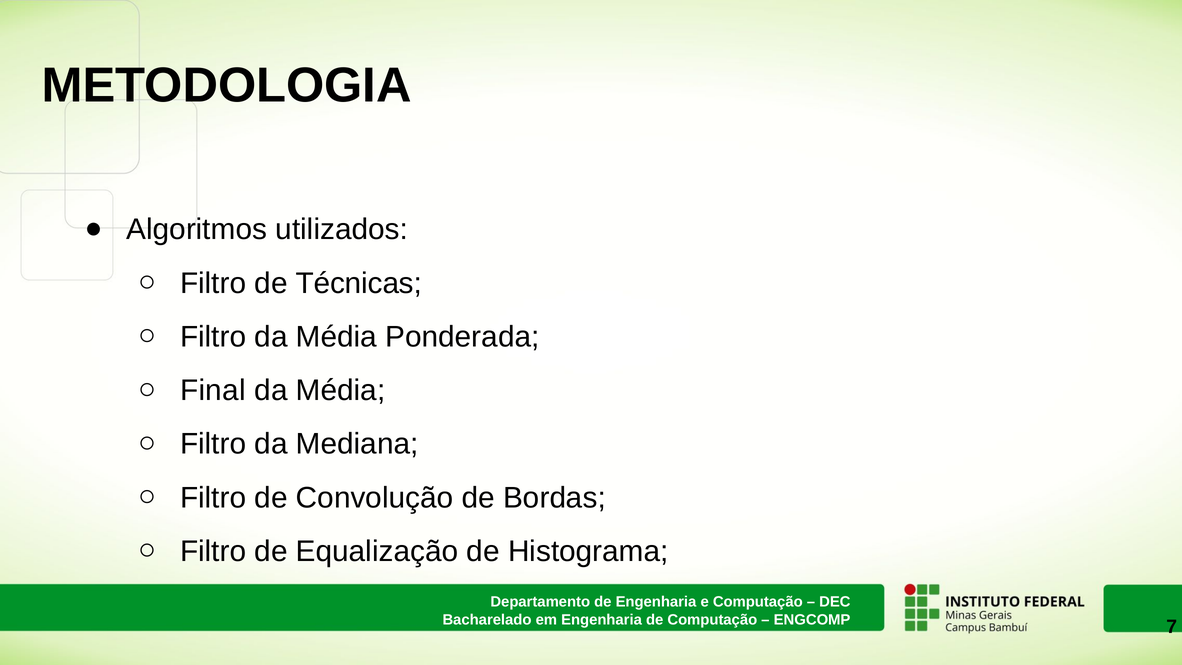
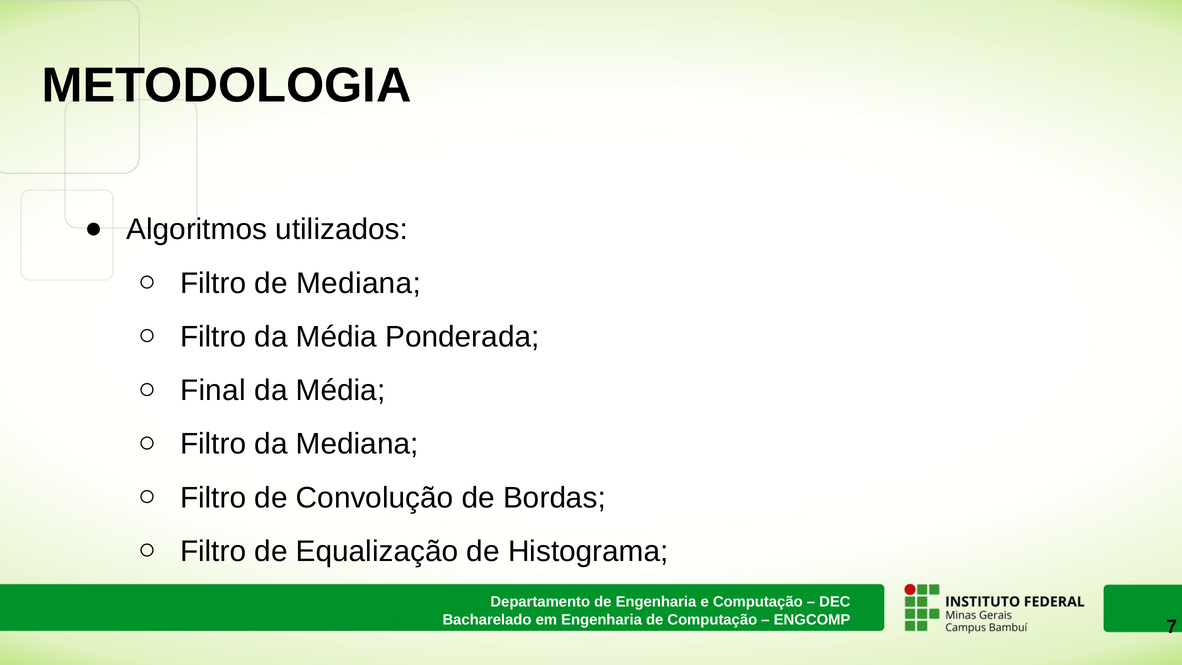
de Técnicas: Técnicas -> Mediana (359, 283)
